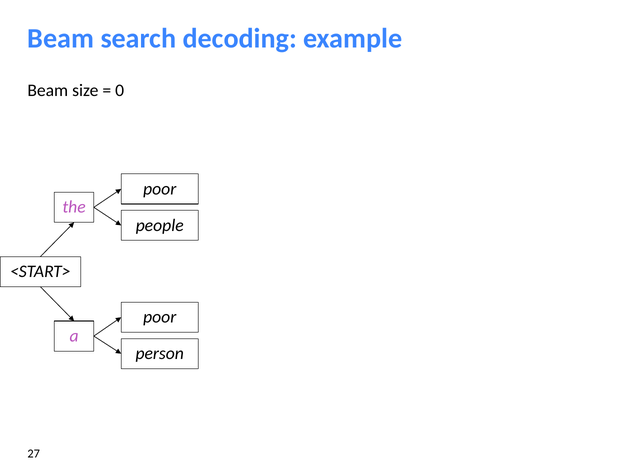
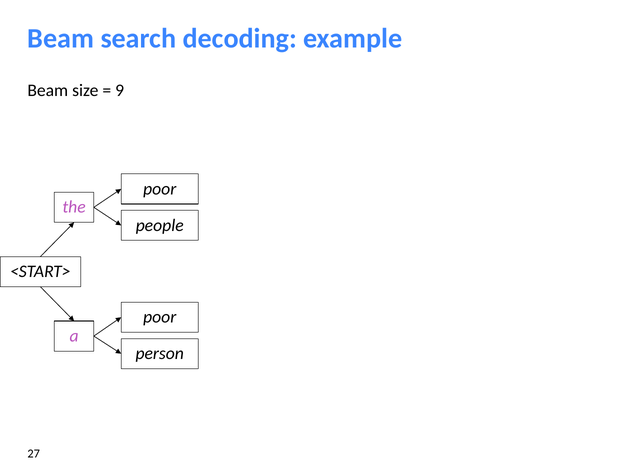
0: 0 -> 9 (120, 91)
